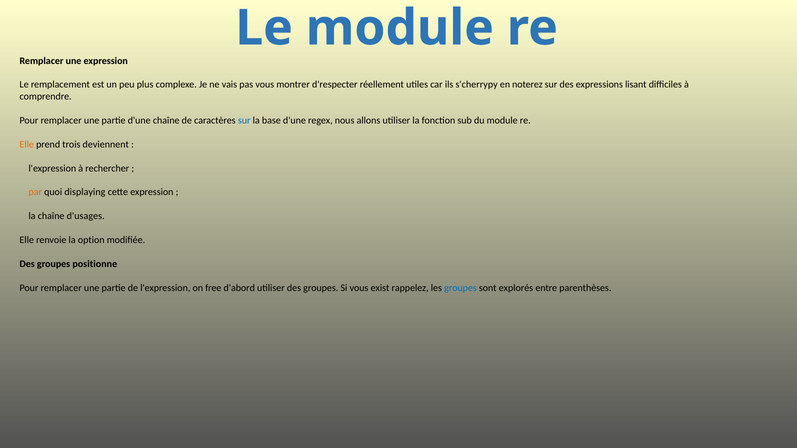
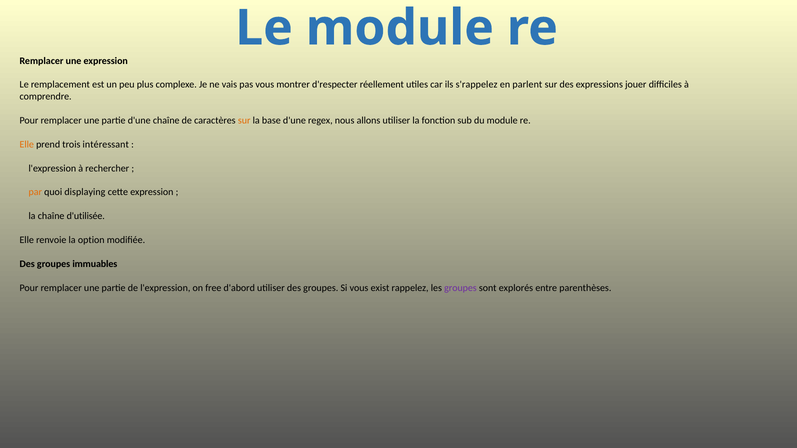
s'cherrypy: s'cherrypy -> s'rappelez (477, 85)
noterez: noterez -> parlent (527, 85)
lisant: lisant -> jouer (636, 85)
sur colour: blue -> orange (244, 121)
deviennent: deviennent -> intéressant (106, 144)
d'usages: d'usages -> d'utilisée (86, 216)
positionne: positionne -> immuables (95, 264)
groupes colour: blue -> purple (460, 288)
